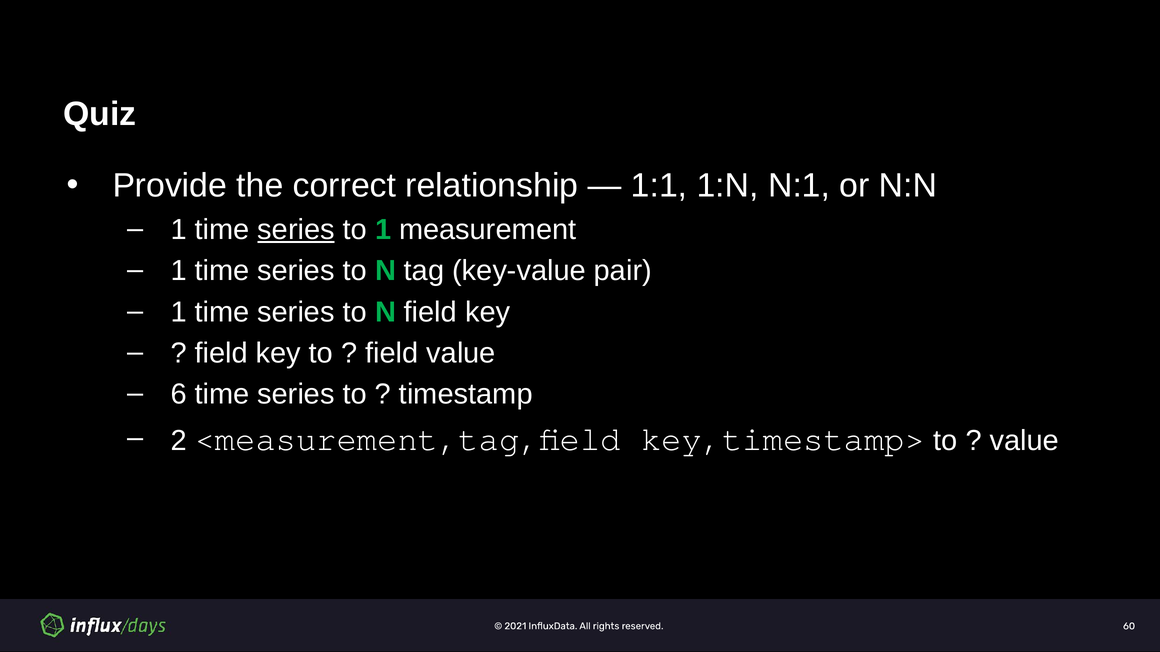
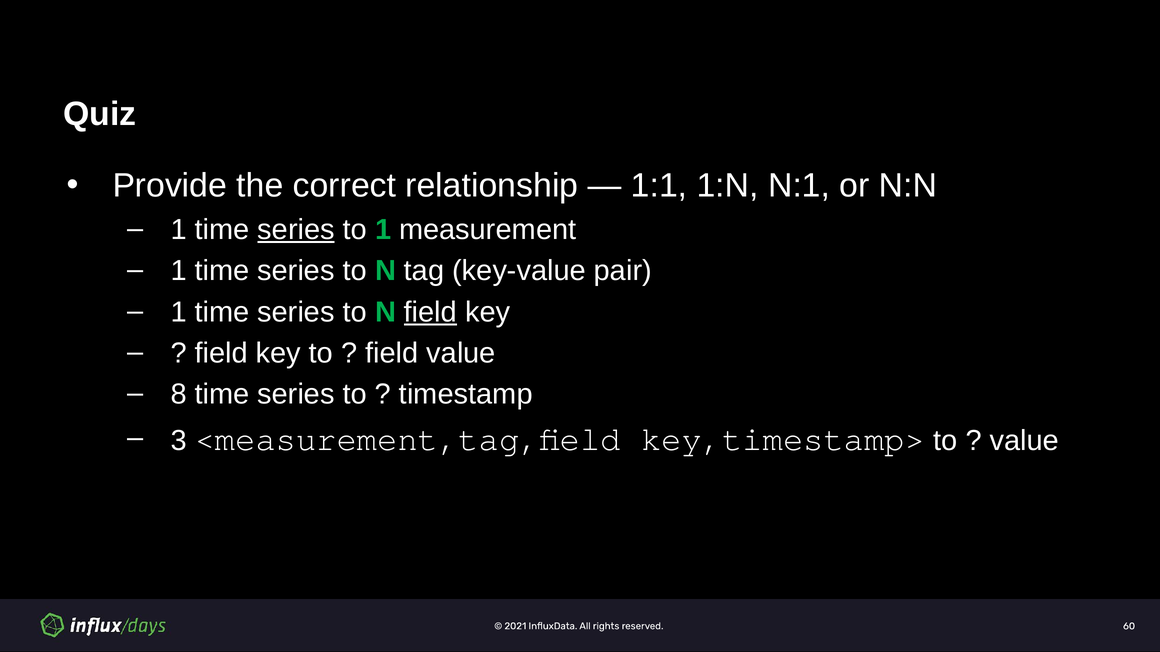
field underline: none -> present (430, 312)
6: 6 -> 8 (179, 395)
2: 2 -> 3 (179, 441)
